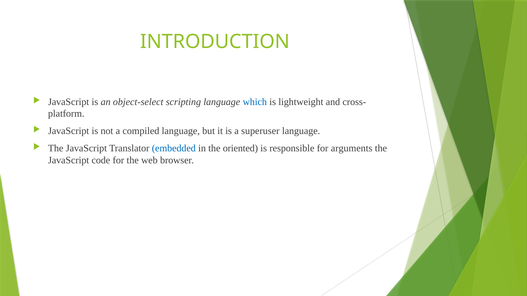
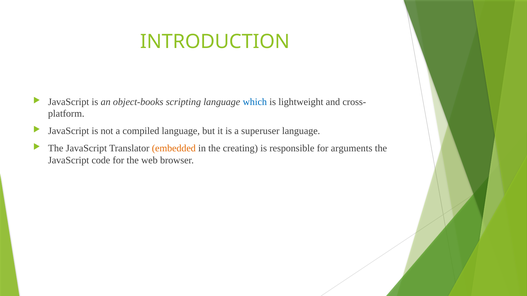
object-select: object-select -> object-books (138, 102)
embedded colour: blue -> orange (174, 149)
oriented: oriented -> creating (240, 149)
